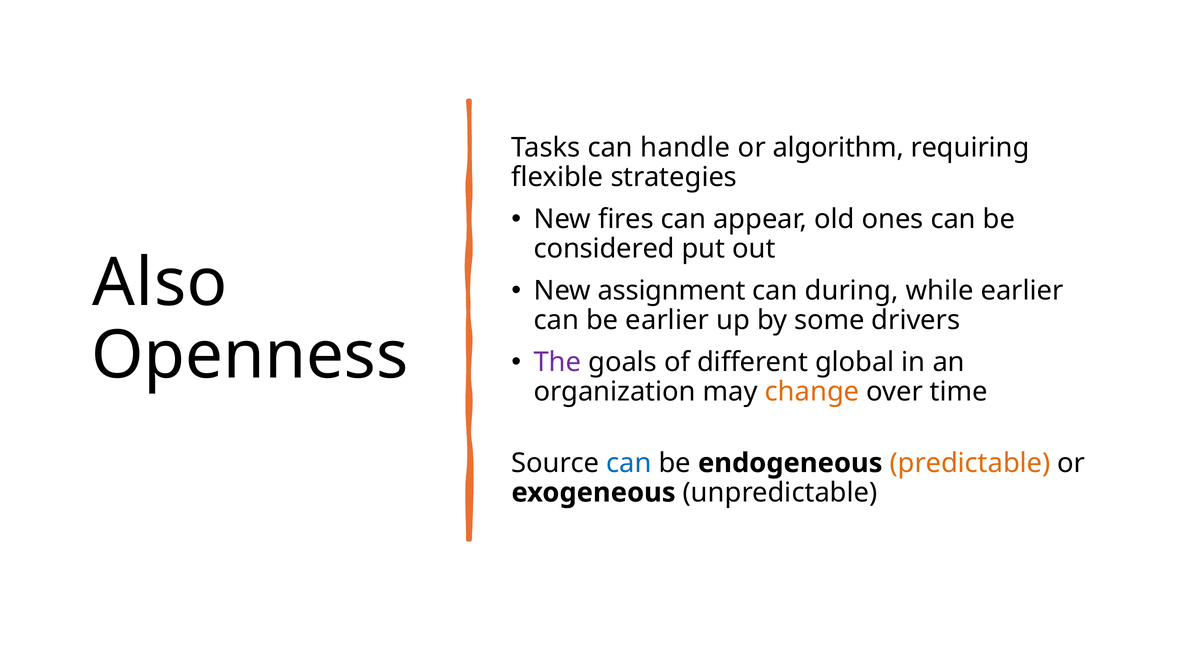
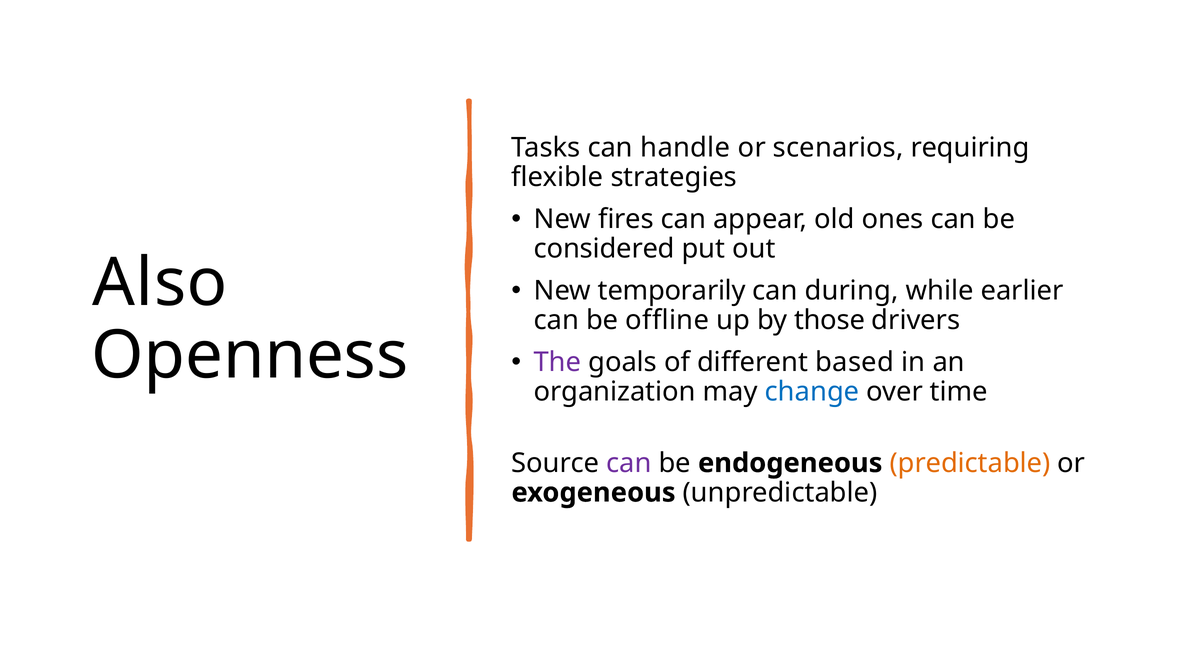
algorithm: algorithm -> scenarios (838, 148)
assignment: assignment -> temporarily (672, 291)
be earlier: earlier -> offline (667, 320)
some: some -> those (830, 320)
global: global -> based (855, 362)
change colour: orange -> blue (812, 392)
can colour: blue -> purple (629, 463)
